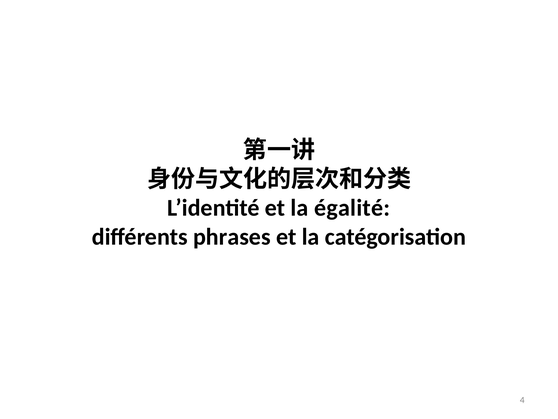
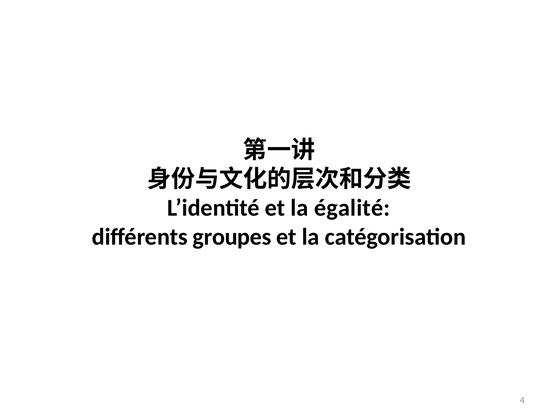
phrases: phrases -> groupes (232, 237)
